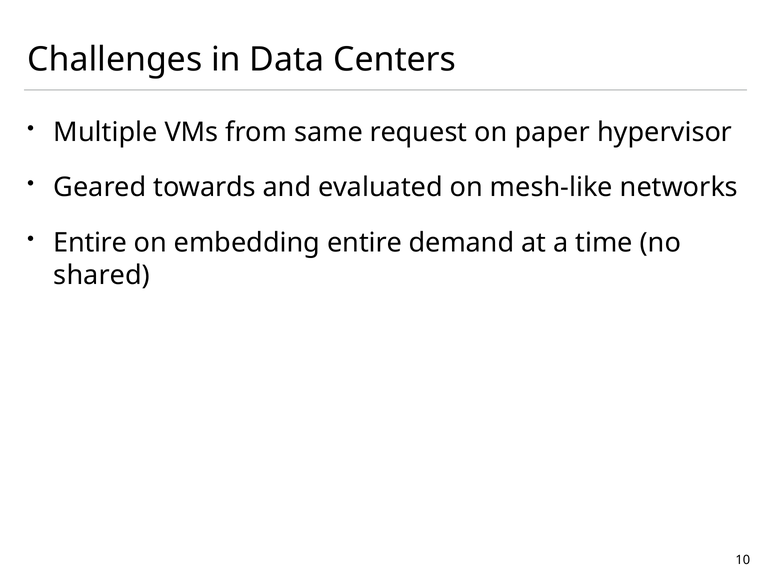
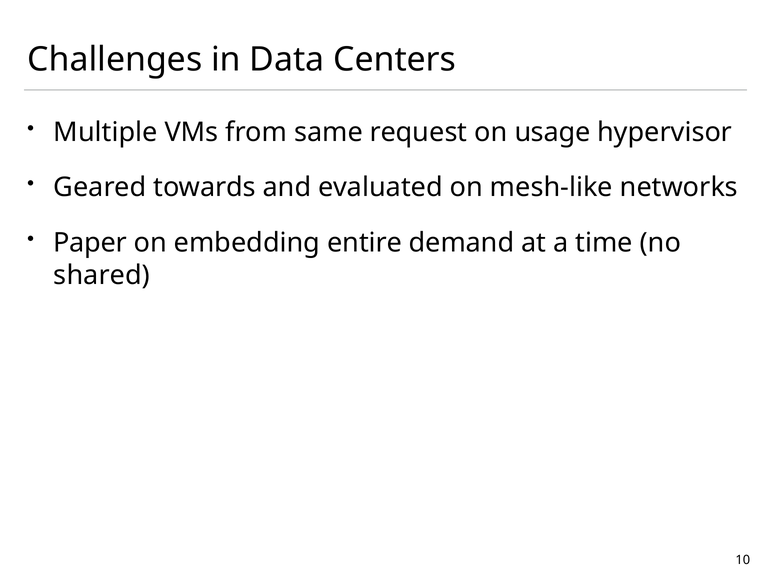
paper: paper -> usage (552, 132)
Entire: Entire -> Paper (90, 243)
